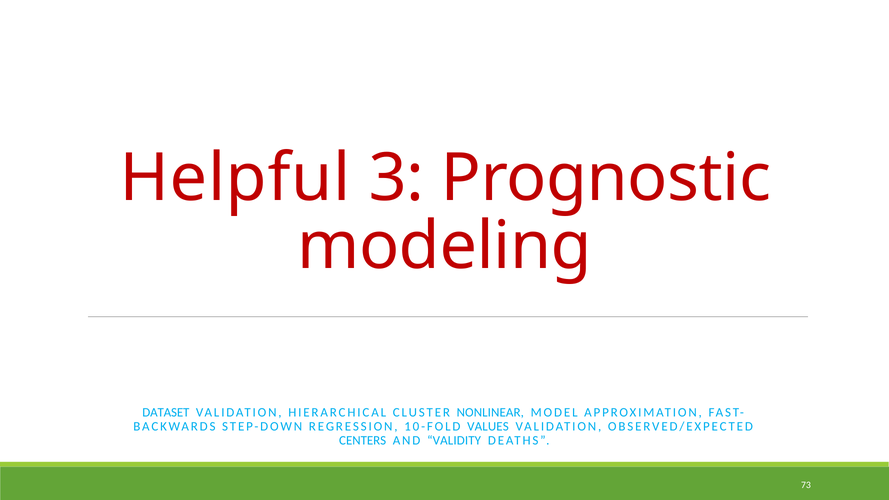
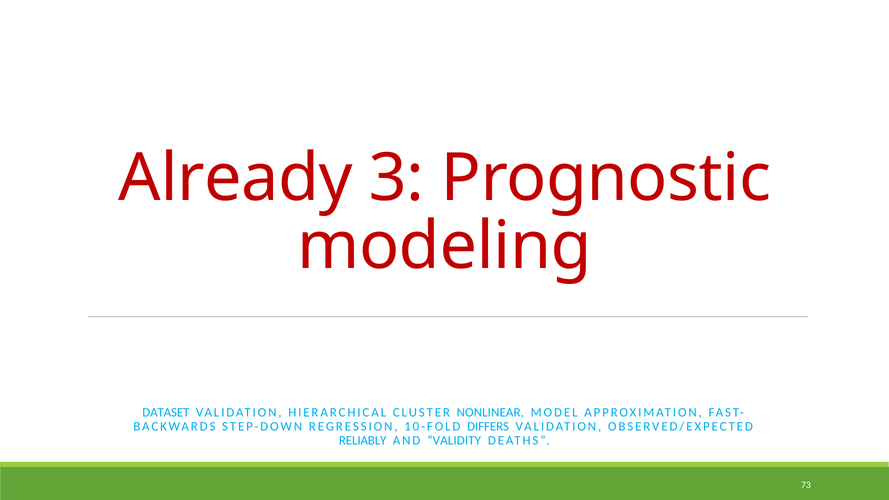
Helpful: Helpful -> Already (236, 178)
VALUES: VALUES -> DIFFERS (488, 426)
CENTERS: CENTERS -> RELIABLY (363, 440)
